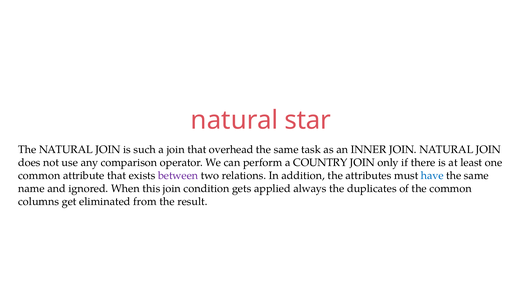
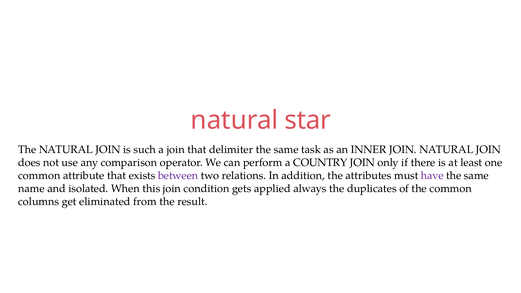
overhead: overhead -> delimiter (231, 150)
have colour: blue -> purple (432, 176)
ignored: ignored -> isolated (88, 189)
